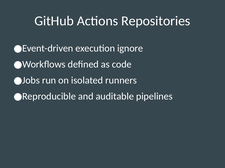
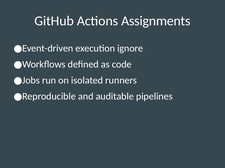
Repositories: Repositories -> Assignments (156, 21)
